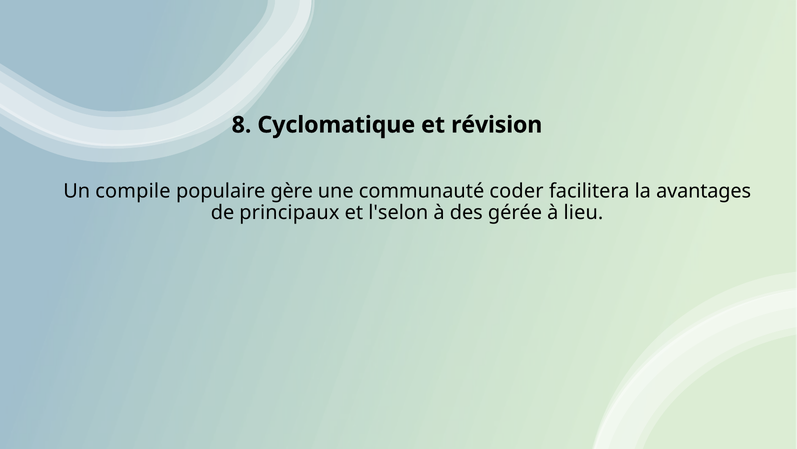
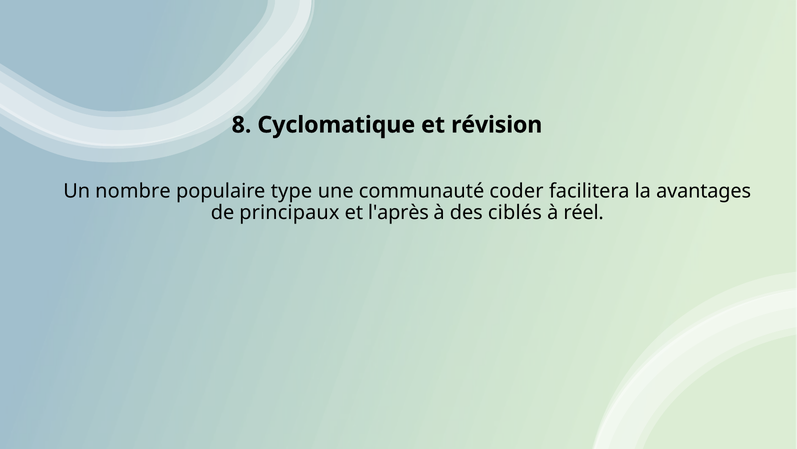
compile: compile -> nombre (133, 191)
gère: gère -> type (291, 191)
l'selon: l'selon -> l'après (398, 212)
gérée: gérée -> ciblés (515, 212)
lieu: lieu -> réel (584, 212)
